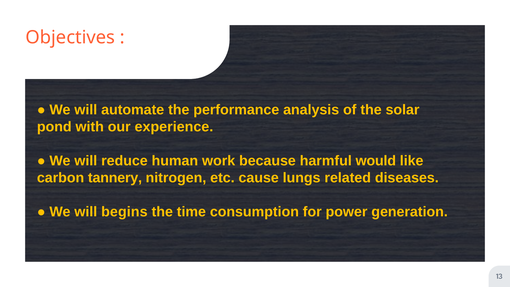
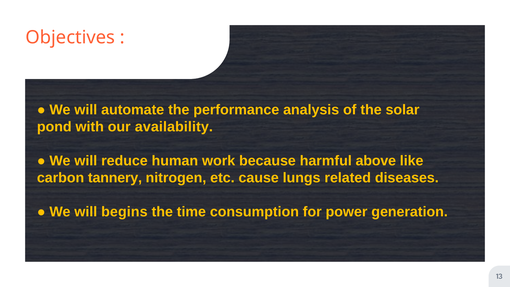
experience: experience -> availability (174, 127)
would: would -> above (376, 161)
